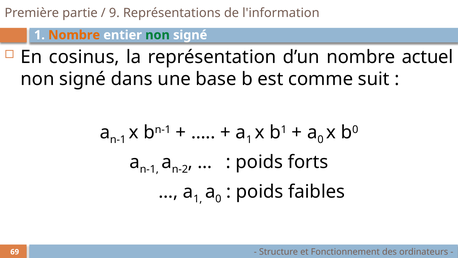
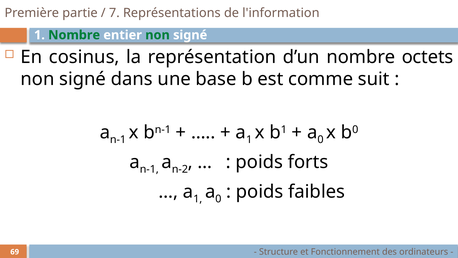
9: 9 -> 7 (114, 13)
Nombre colour: orange -> green (74, 35)
actuel: actuel -> octets (428, 57)
